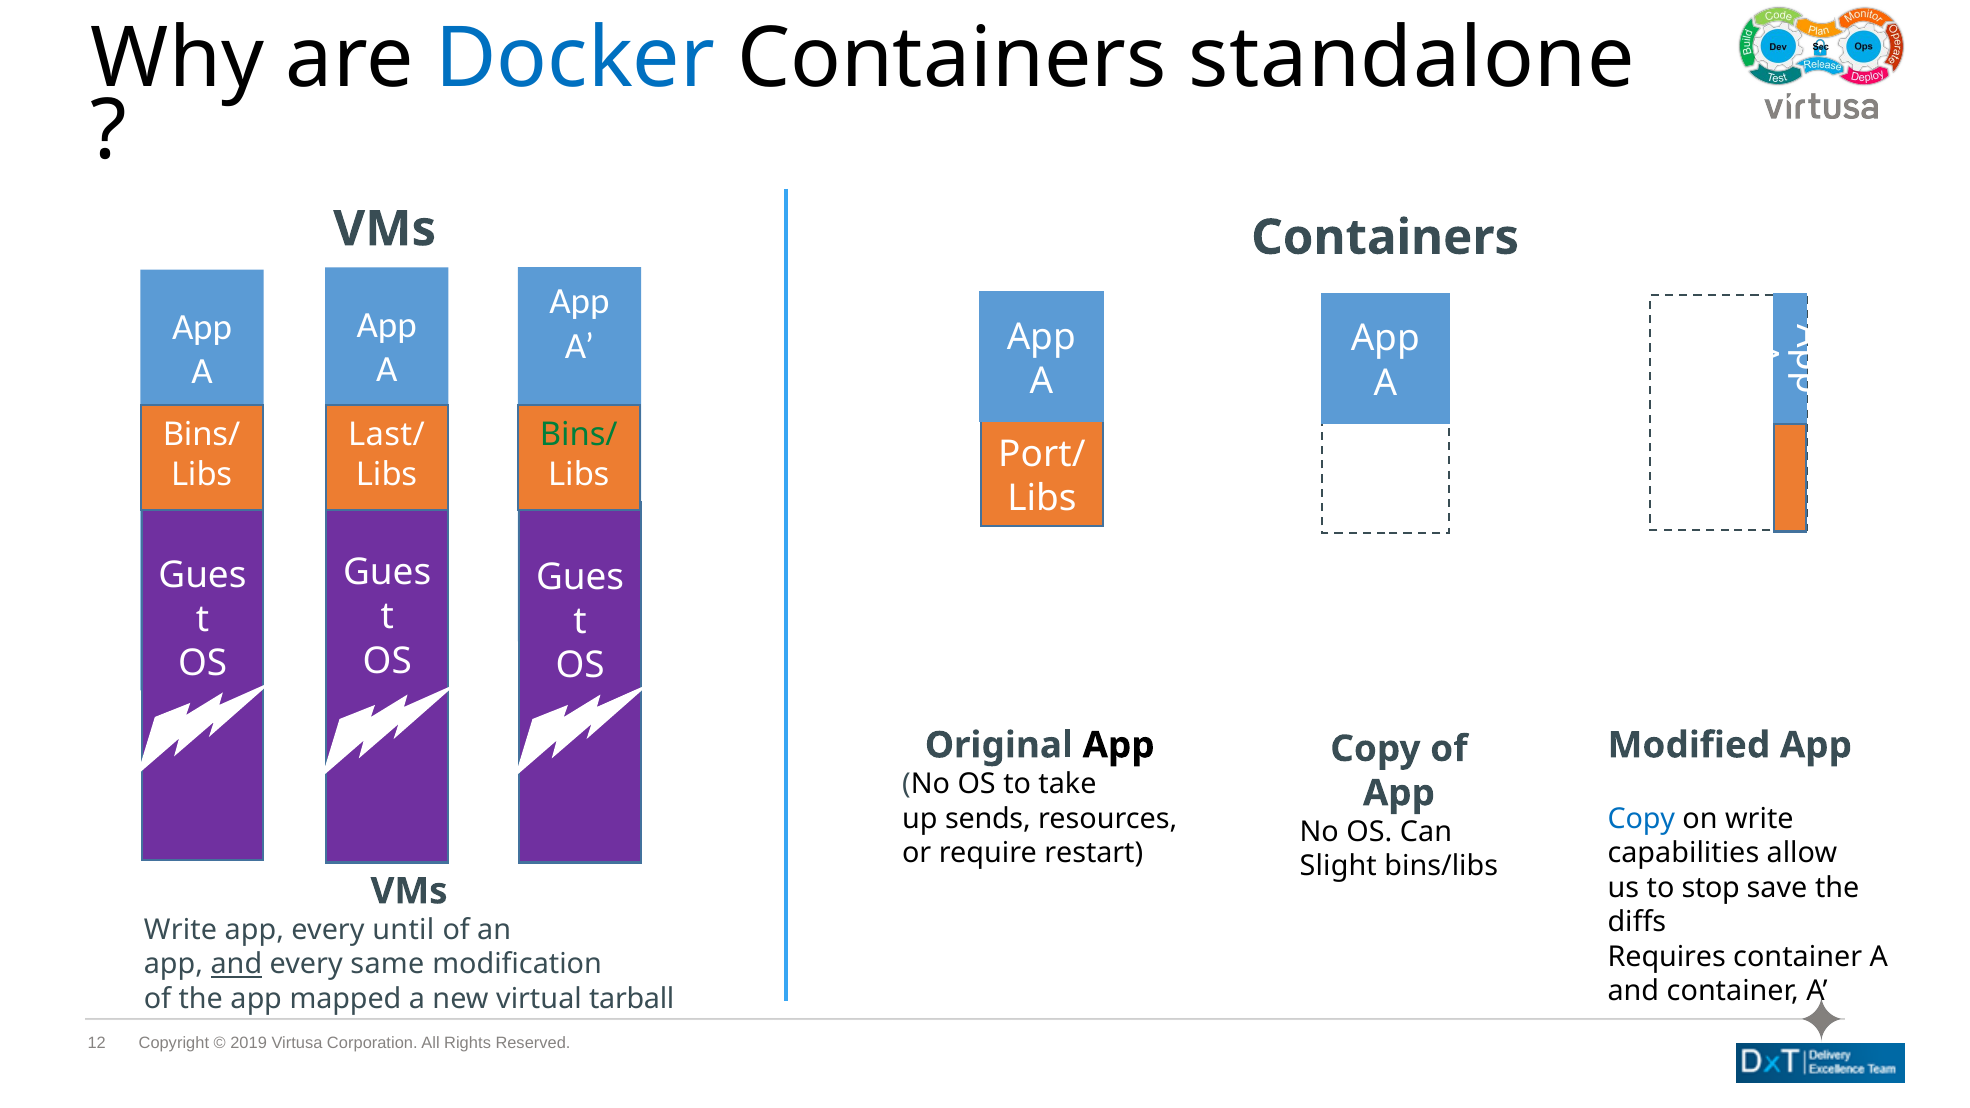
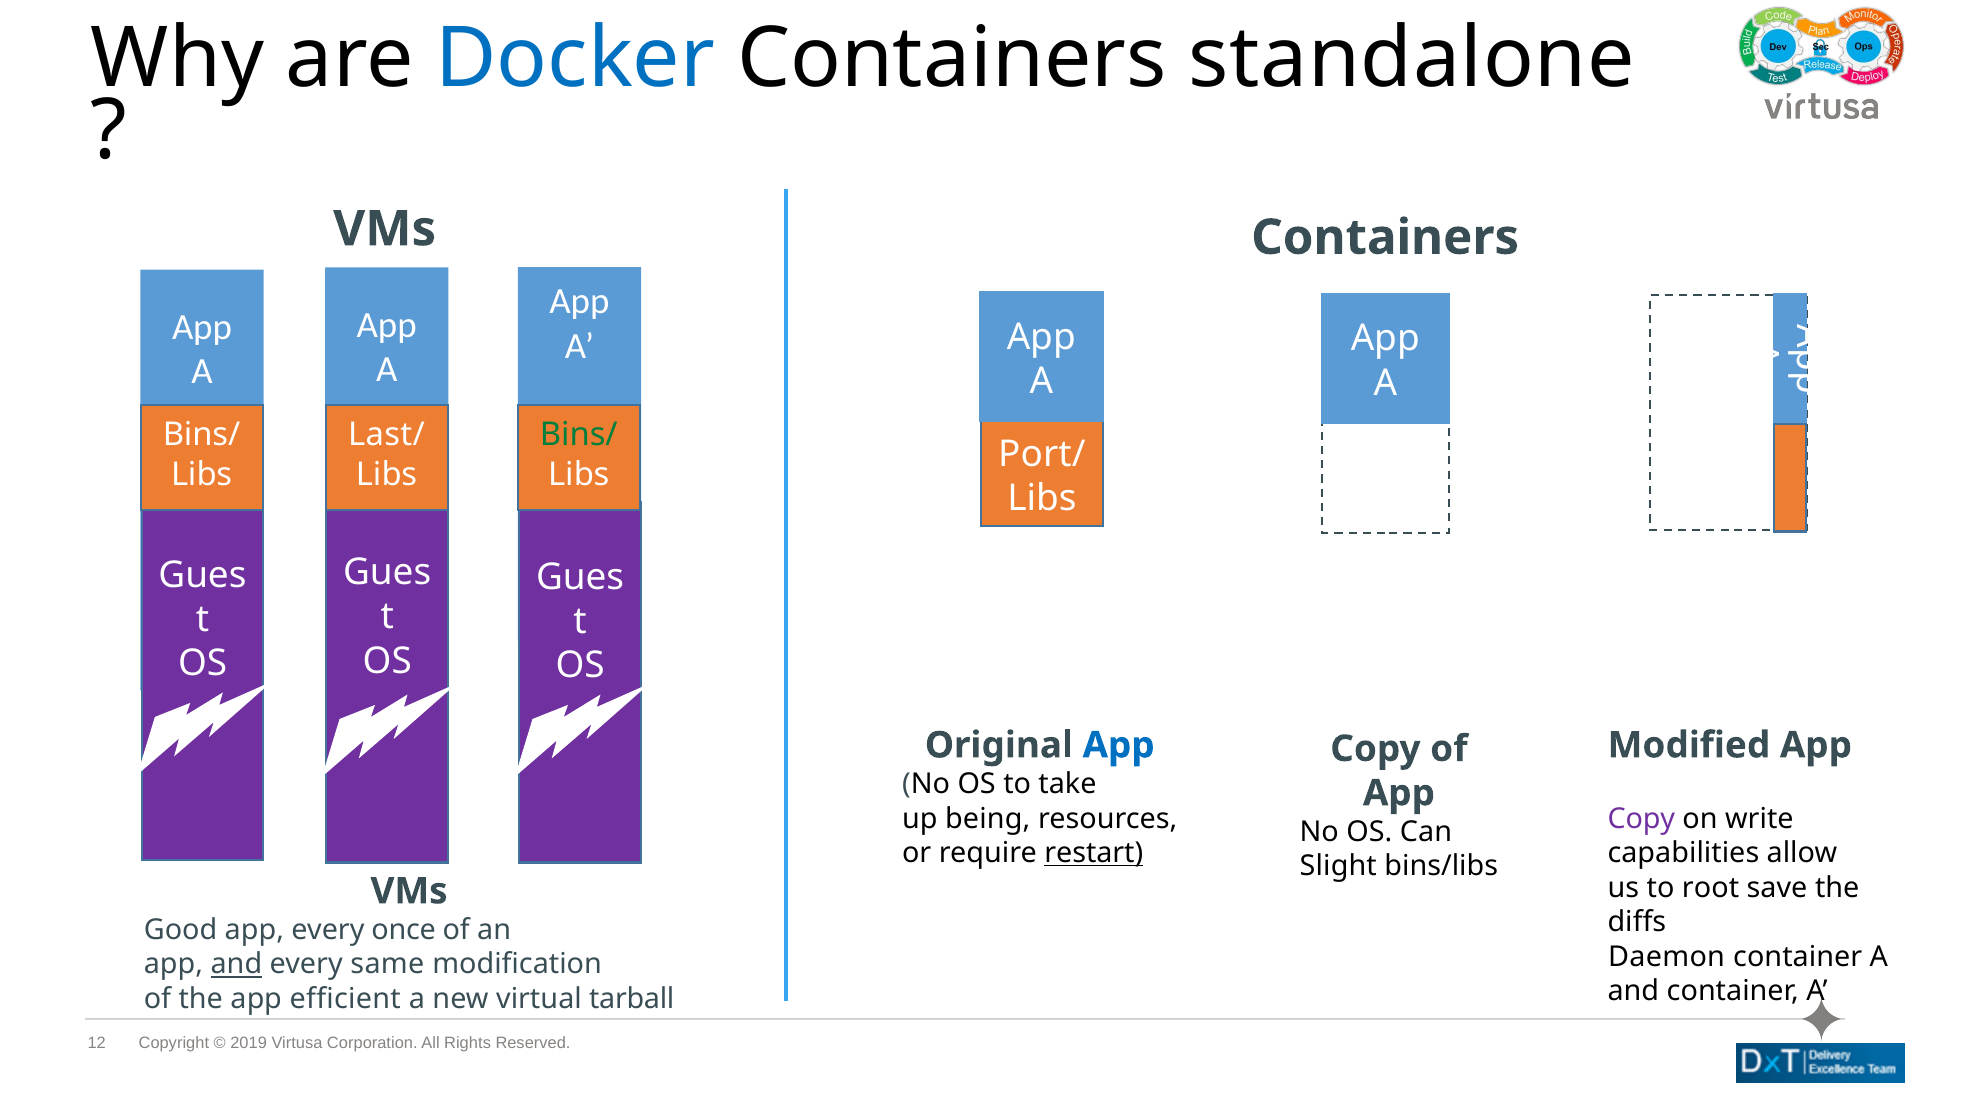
App colour: black -> blue (1119, 745)
sends: sends -> being (988, 819)
Copy colour: blue -> purple (1641, 819)
restart underline: none -> present (1094, 853)
stop: stop -> root (1711, 888)
Write: Write -> Good (181, 930)
until: until -> once (404, 930)
Requires: Requires -> Daemon (1667, 957)
mapped: mapped -> efficient (345, 999)
